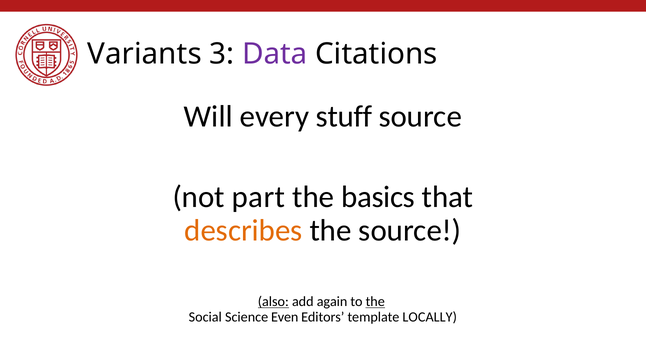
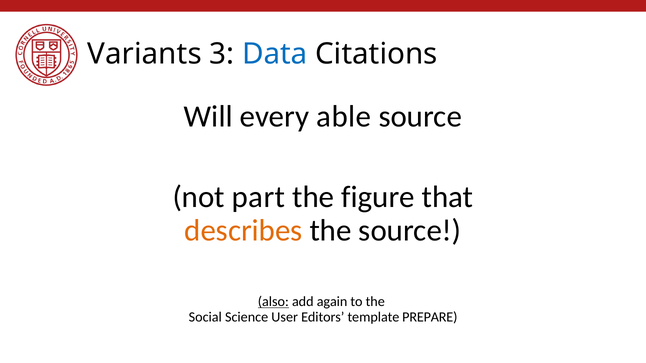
Data colour: purple -> blue (275, 54)
stuff: stuff -> able (344, 117)
basics: basics -> figure (378, 197)
the underline: present -> none (375, 302)
Even: Even -> User (285, 317)
LOCALLY: LOCALLY -> PREPARE (430, 317)
